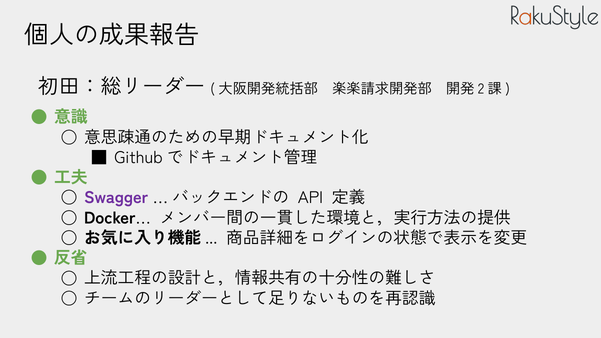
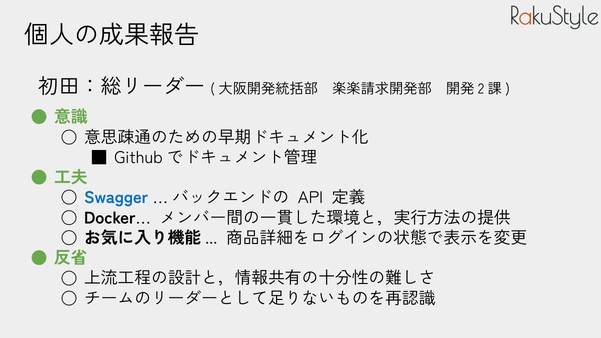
Swagger colour: purple -> blue (116, 198)
